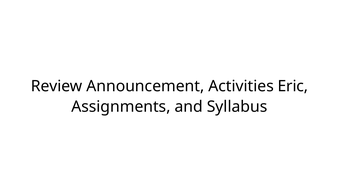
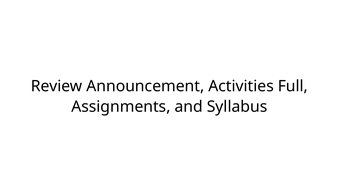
Eric: Eric -> Full (293, 86)
